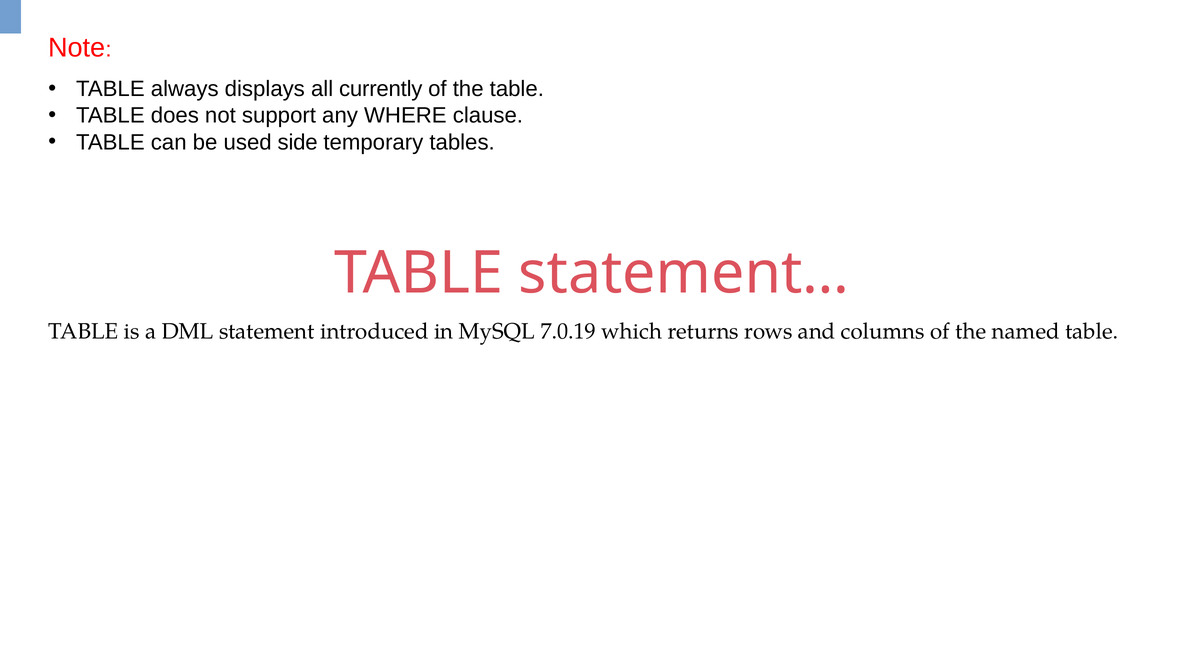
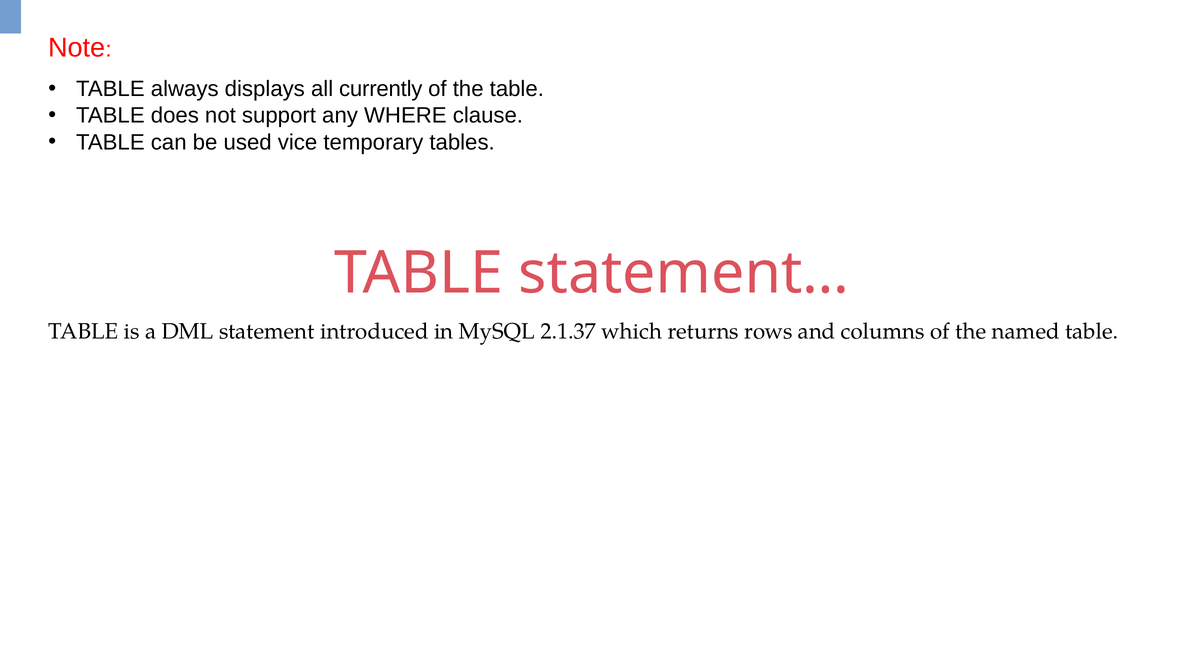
side: side -> vice (298, 142)
7.0.19: 7.0.19 -> 2.1.37 (568, 331)
